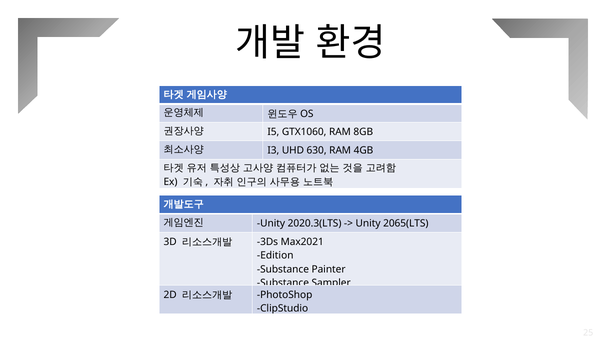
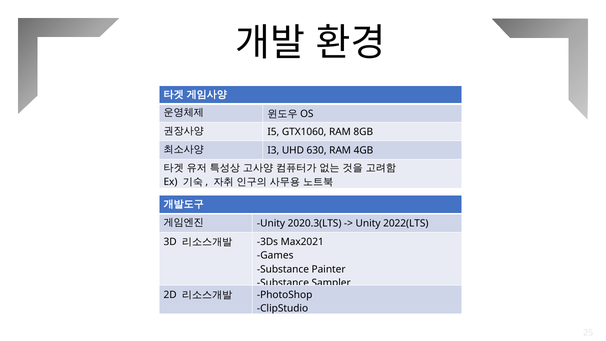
2065(LTS: 2065(LTS -> 2022(LTS (406, 223)
Edition: Edition -> Games (275, 255)
